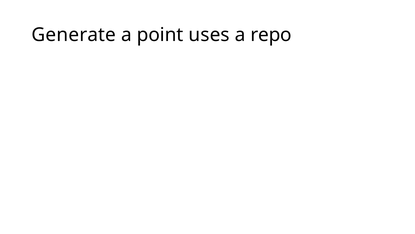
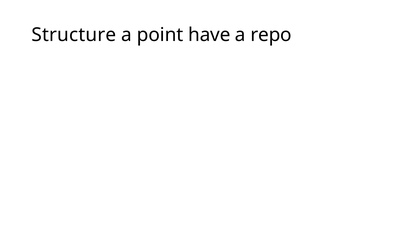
Generate: Generate -> Structure (74, 35)
uses: uses -> have (209, 35)
